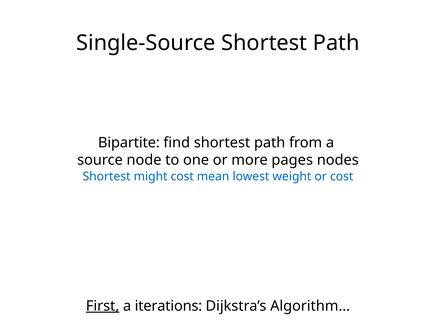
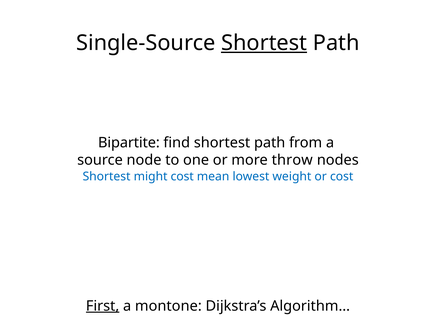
Shortest underline: none -> present (264, 43)
pages: pages -> throw (292, 160)
iterations: iterations -> montone (168, 306)
